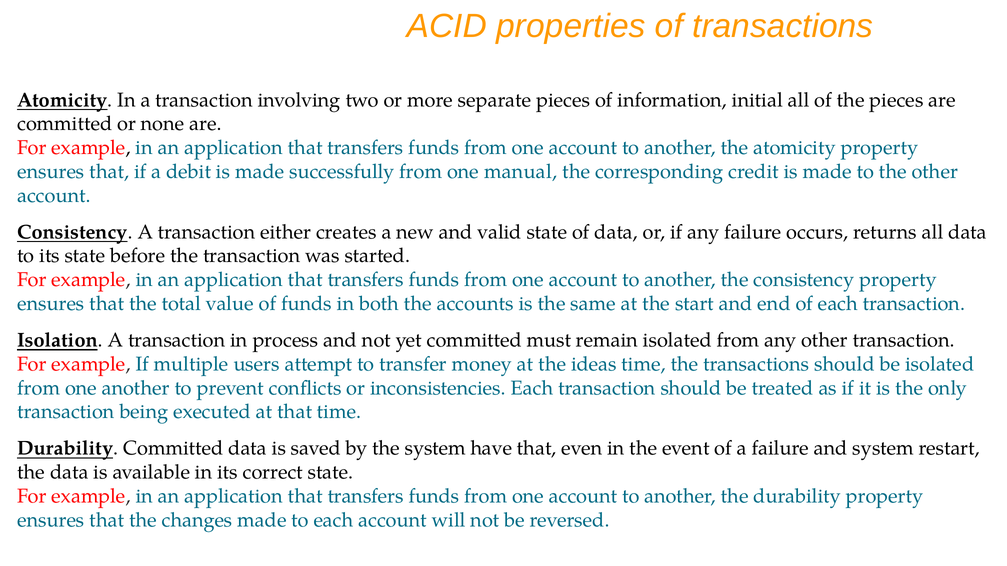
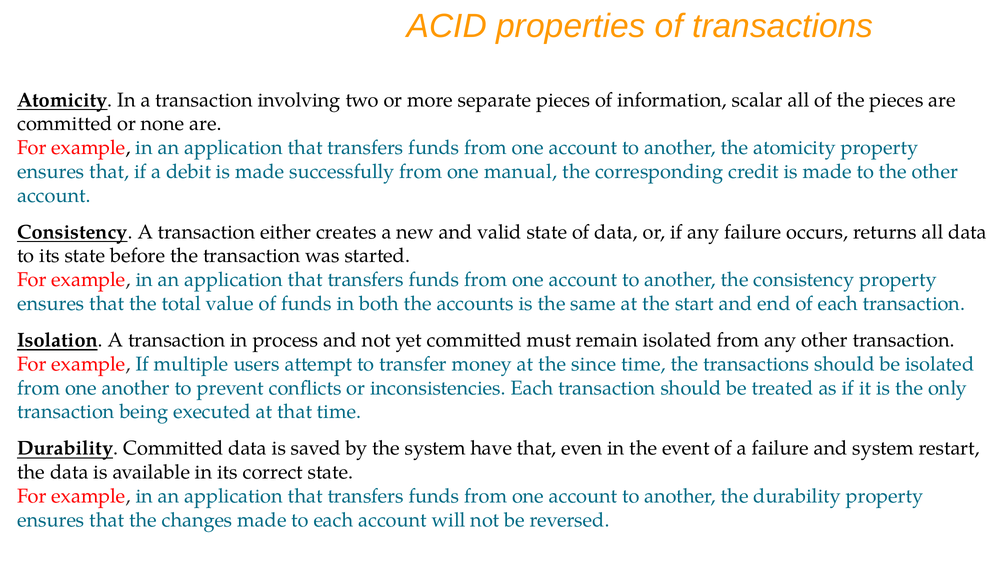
initial: initial -> scalar (757, 100)
ideas: ideas -> since (594, 364)
